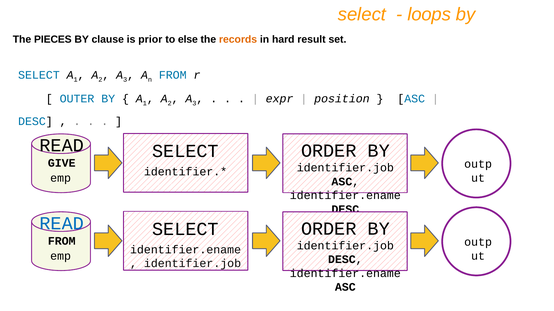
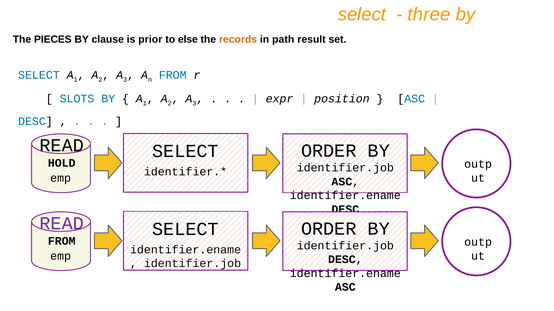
loops: loops -> three (429, 14)
hard: hard -> path (283, 40)
OUTER: OUTER -> SLOTS (77, 99)
GIVE: GIVE -> HOLD (62, 163)
READ colour: blue -> purple (62, 224)
